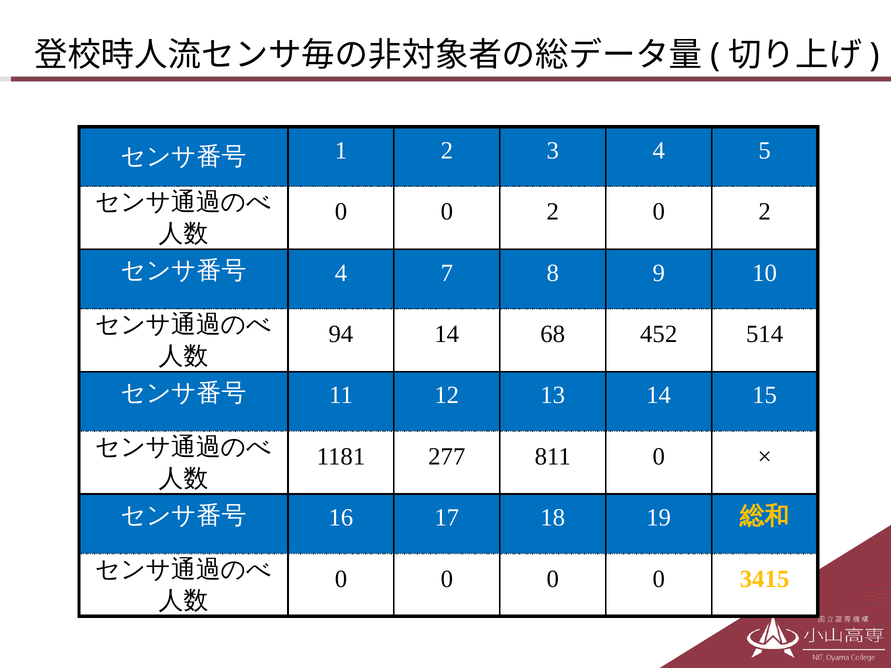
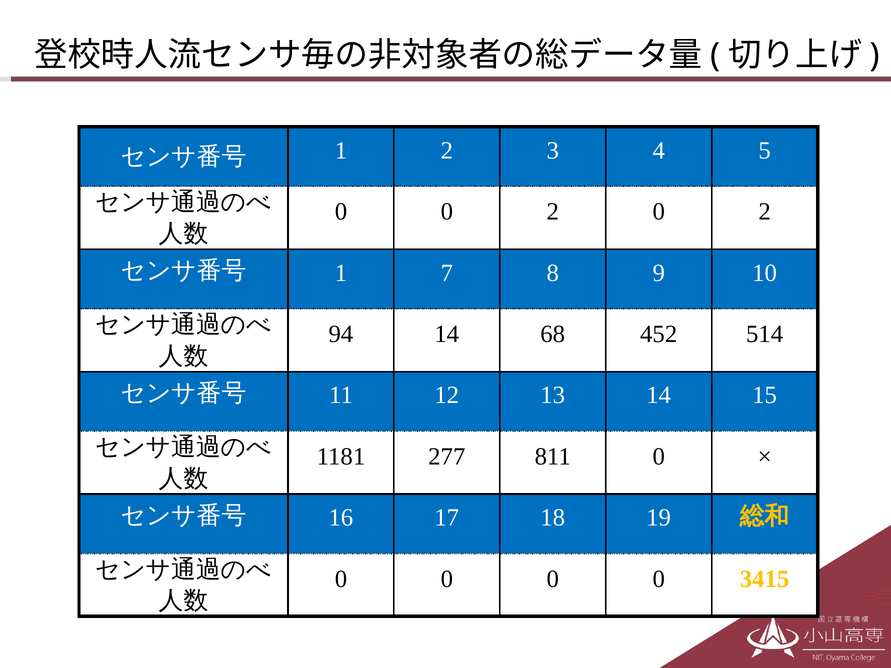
4: 4 -> 1 (341, 273)
